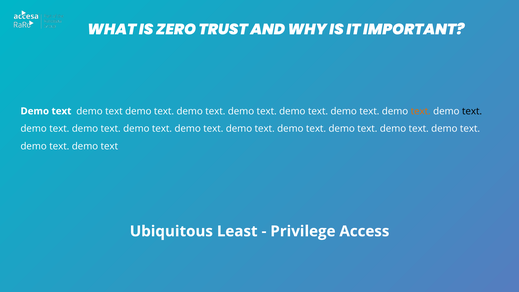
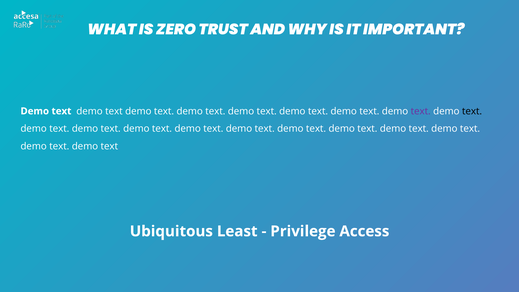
text colour: orange -> purple (421, 111)
